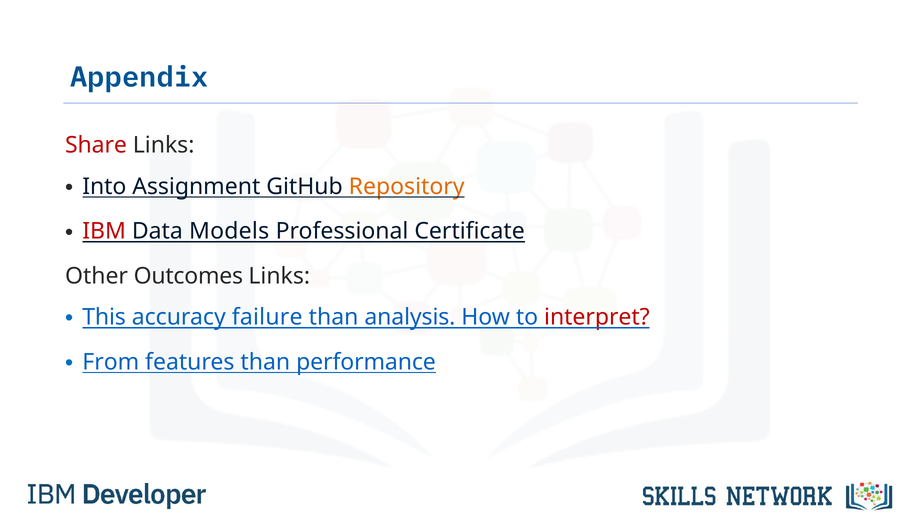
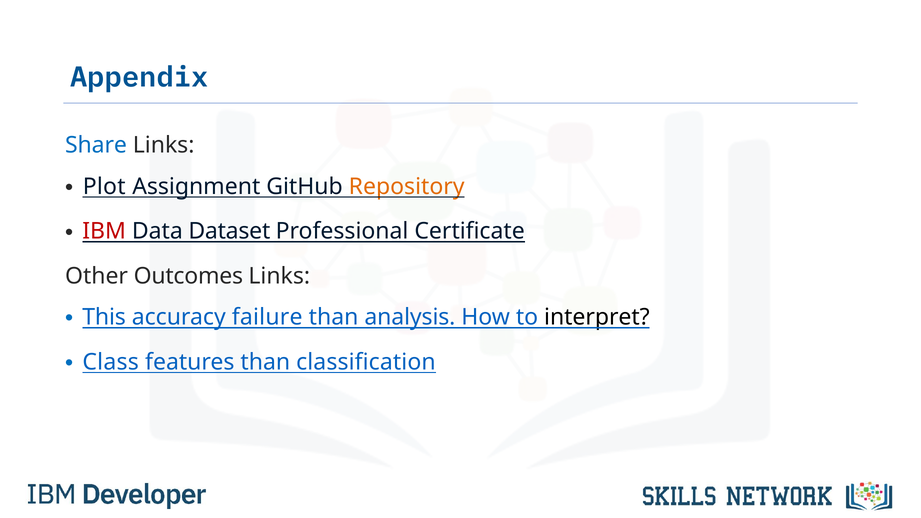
Share colour: red -> blue (96, 145)
Into: Into -> Plot (104, 186)
Models: Models -> Dataset (229, 231)
interpret colour: red -> black (597, 317)
From: From -> Class (111, 362)
performance: performance -> classification (366, 362)
